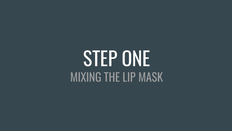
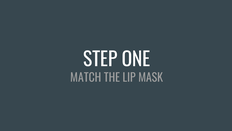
MIXING: MIXING -> MATCH (86, 78)
